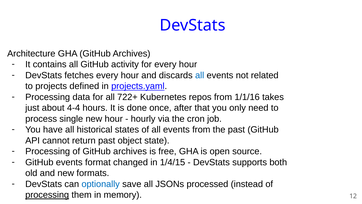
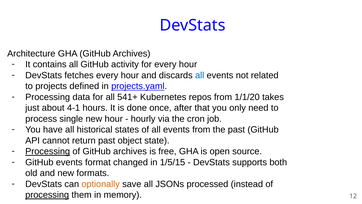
722+: 722+ -> 541+ (127, 97)
1/1/16: 1/1/16 -> 1/1/20 (247, 97)
4-4: 4-4 -> 4-1 (74, 108)
Processing underline: none -> present (48, 151)
1/4/15: 1/4/15 -> 1/5/15 (173, 162)
optionally colour: blue -> orange (101, 184)
